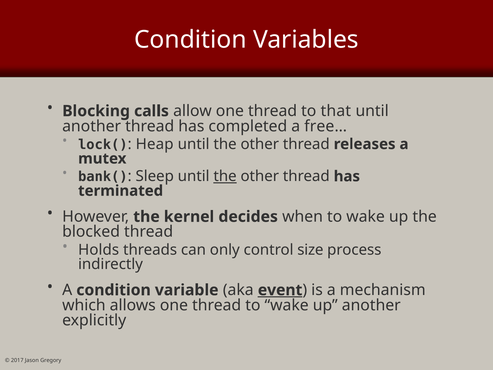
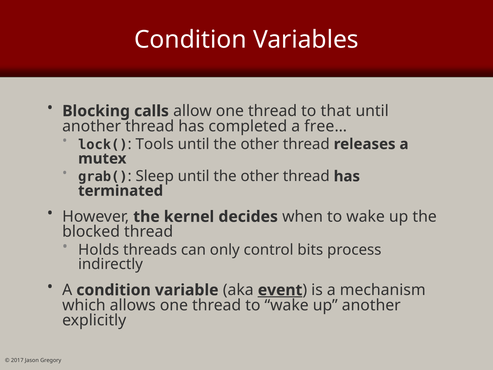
Heap: Heap -> Tools (155, 144)
bank(: bank( -> grab( (103, 177)
the underline: present -> none (225, 176)
size: size -> bits (310, 250)
